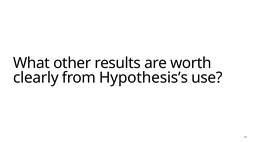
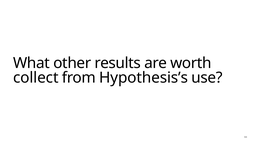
clearly: clearly -> collect (36, 78)
